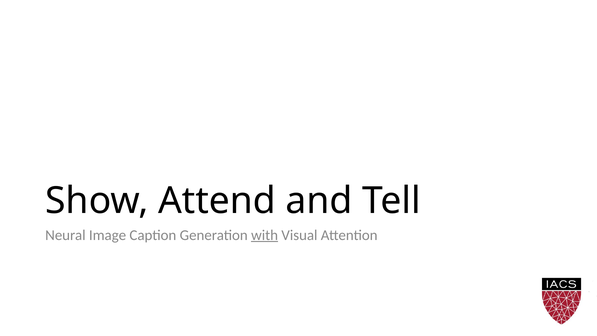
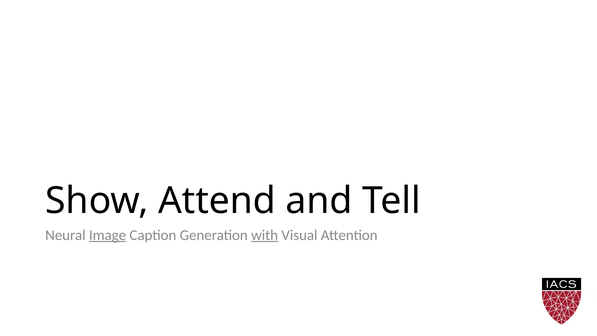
Image underline: none -> present (108, 235)
